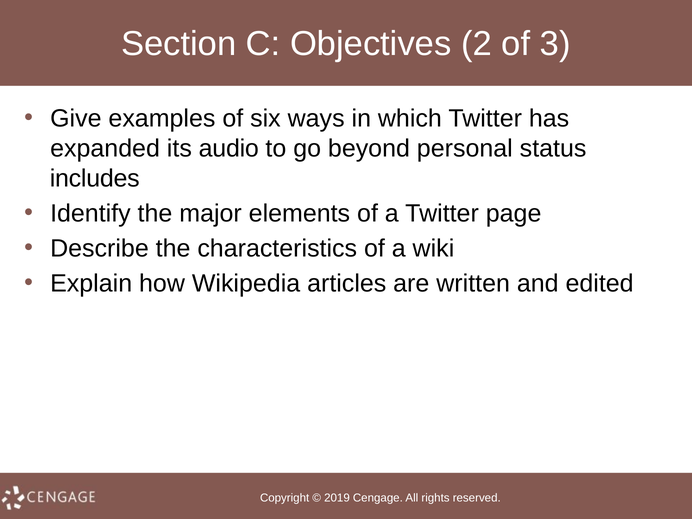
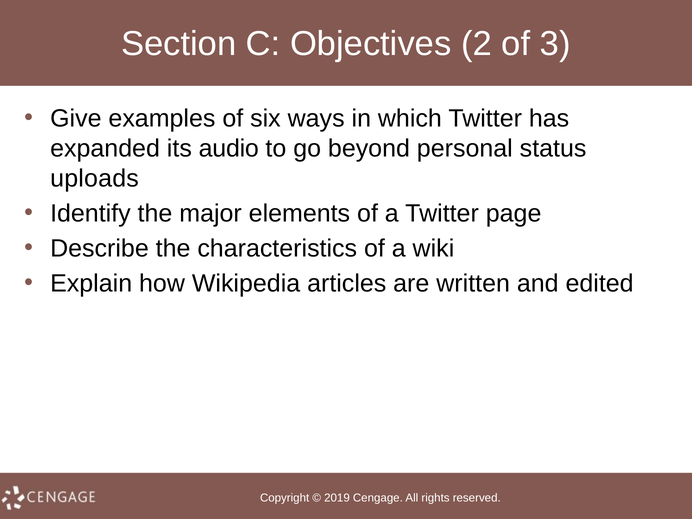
includes: includes -> uploads (95, 178)
